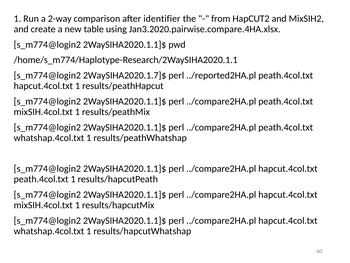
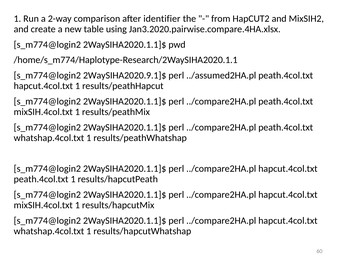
2WaySIHA2020.1.7]$: 2WaySIHA2020.1.7]$ -> 2WaySIHA2020.9.1]$ (125, 75)
../reported2HA.pl: ../reported2HA.pl -> ../assumed2HA.pl (221, 75)
